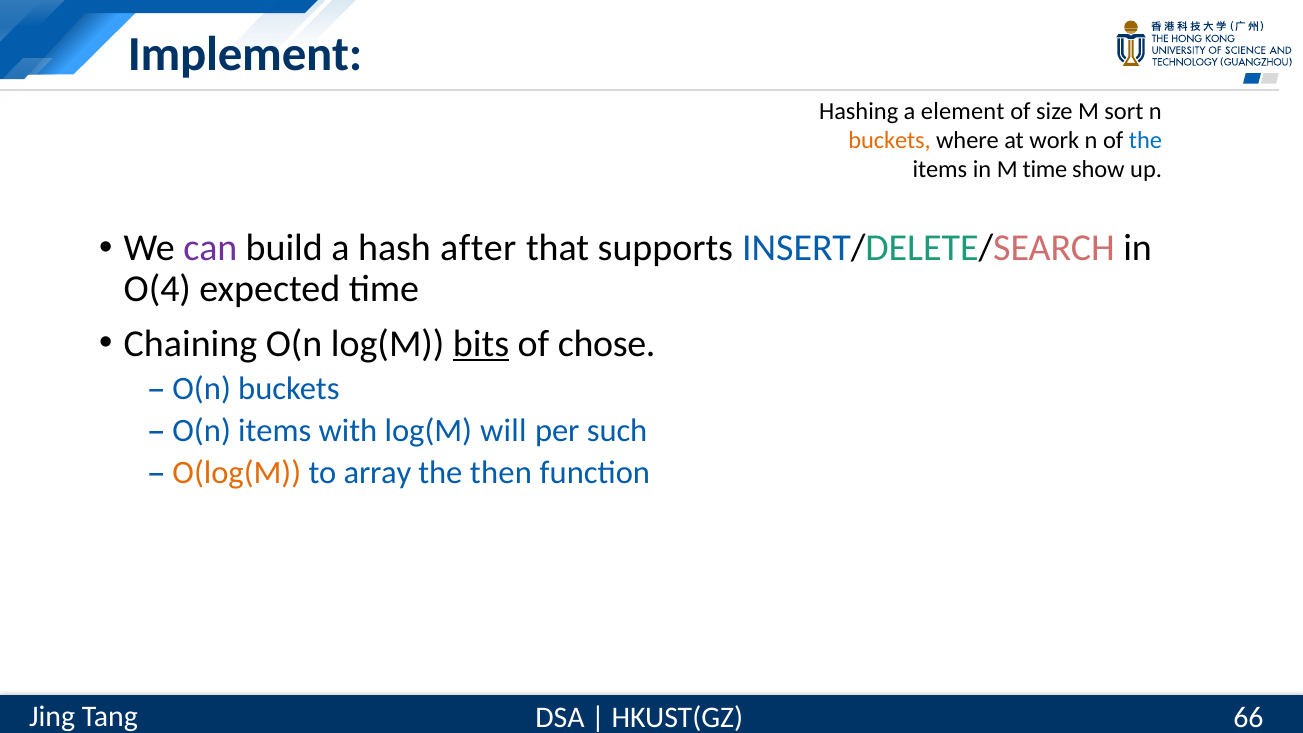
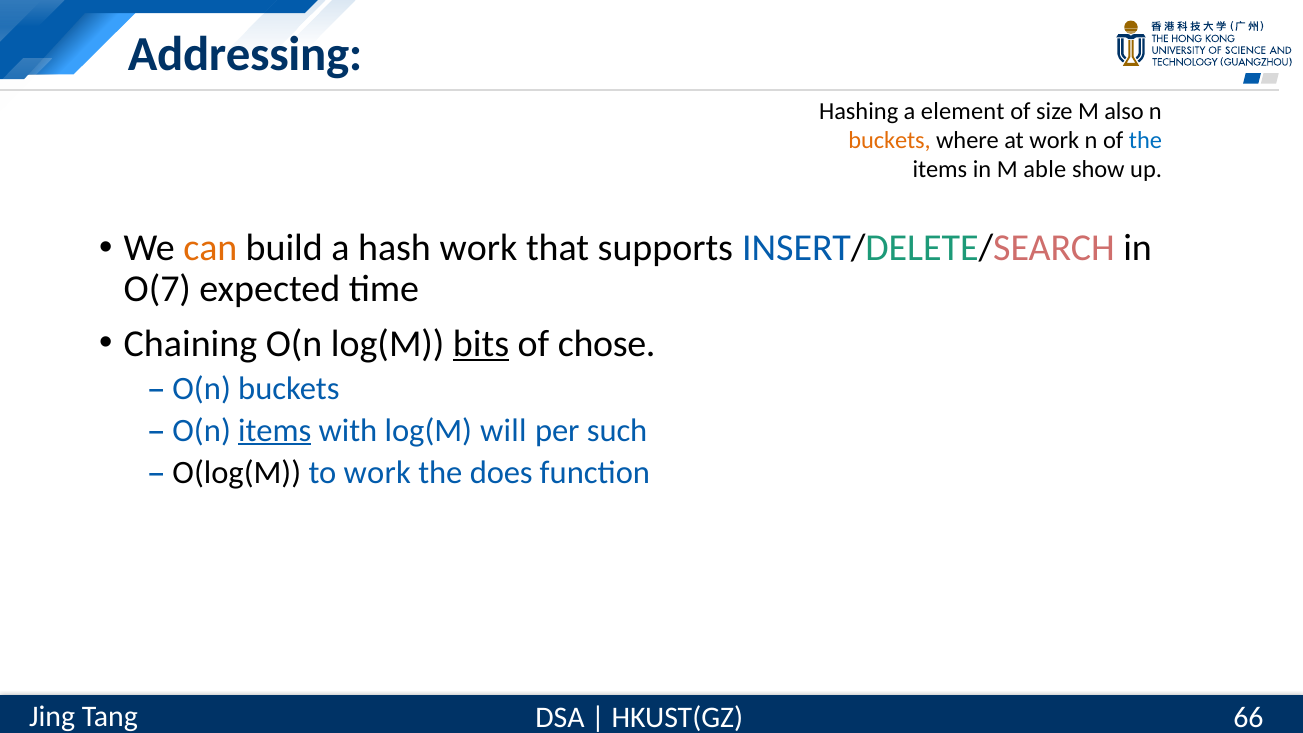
Implement: Implement -> Addressing (245, 54)
sort: sort -> also (1124, 111)
M time: time -> able (1045, 170)
can colour: purple -> orange (210, 248)
hash after: after -> work (478, 248)
O(4: O(4 -> O(7 (157, 289)
items underline: none -> present (275, 430)
O(log(M colour: orange -> black (237, 472)
to array: array -> work (377, 472)
then: then -> does (501, 472)
